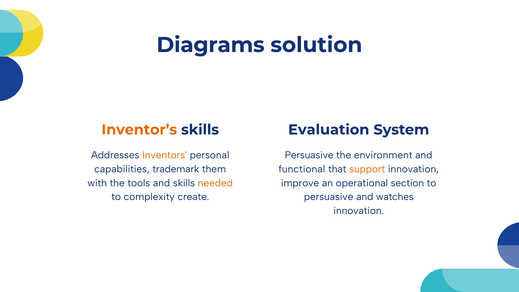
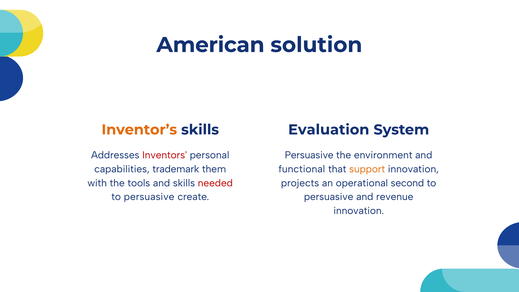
Diagrams: Diagrams -> American (210, 45)
Inventors colour: orange -> red (165, 155)
needed colour: orange -> red (215, 183)
improve: improve -> projects (300, 183)
section: section -> second (407, 183)
complexity: complexity -> persuasive (149, 197)
watches: watches -> revenue (395, 197)
